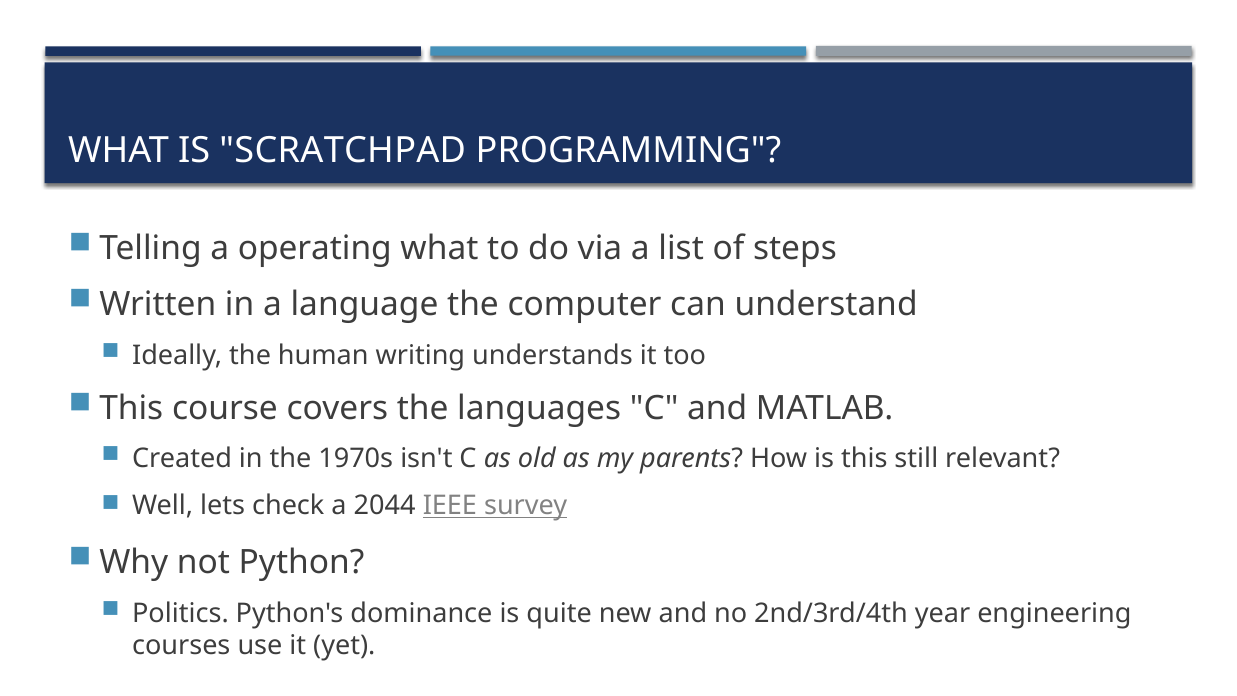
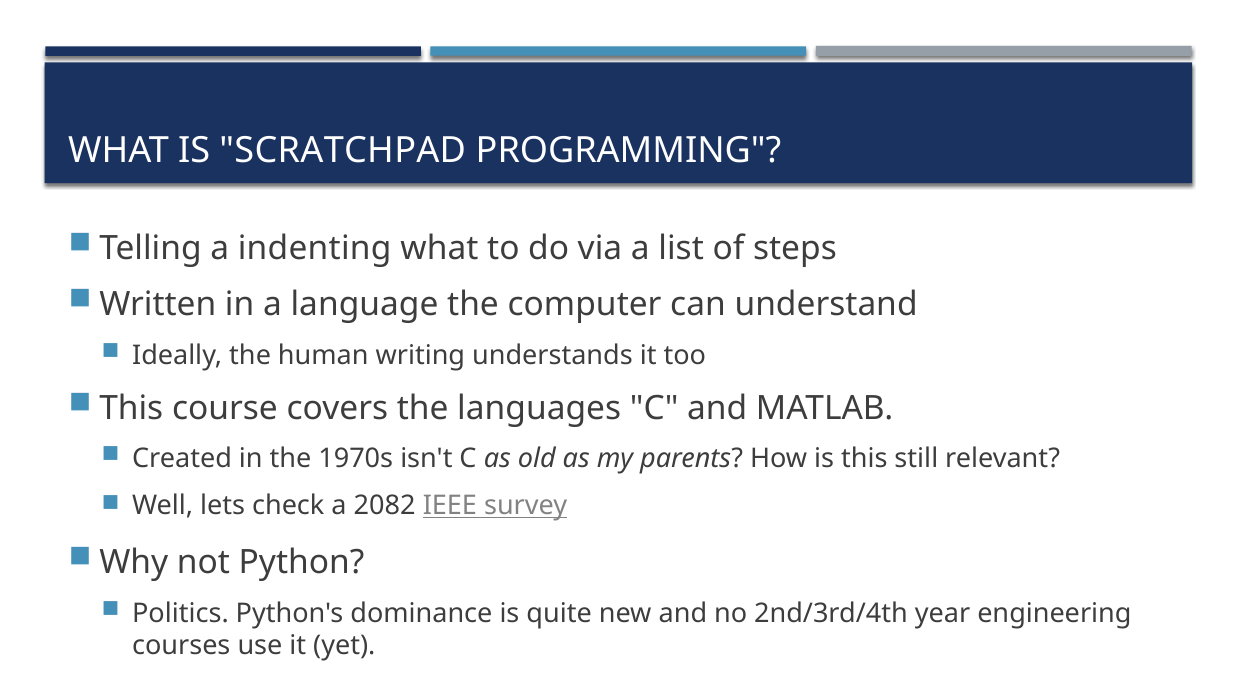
operating: operating -> indenting (315, 248)
2044: 2044 -> 2082 (385, 505)
